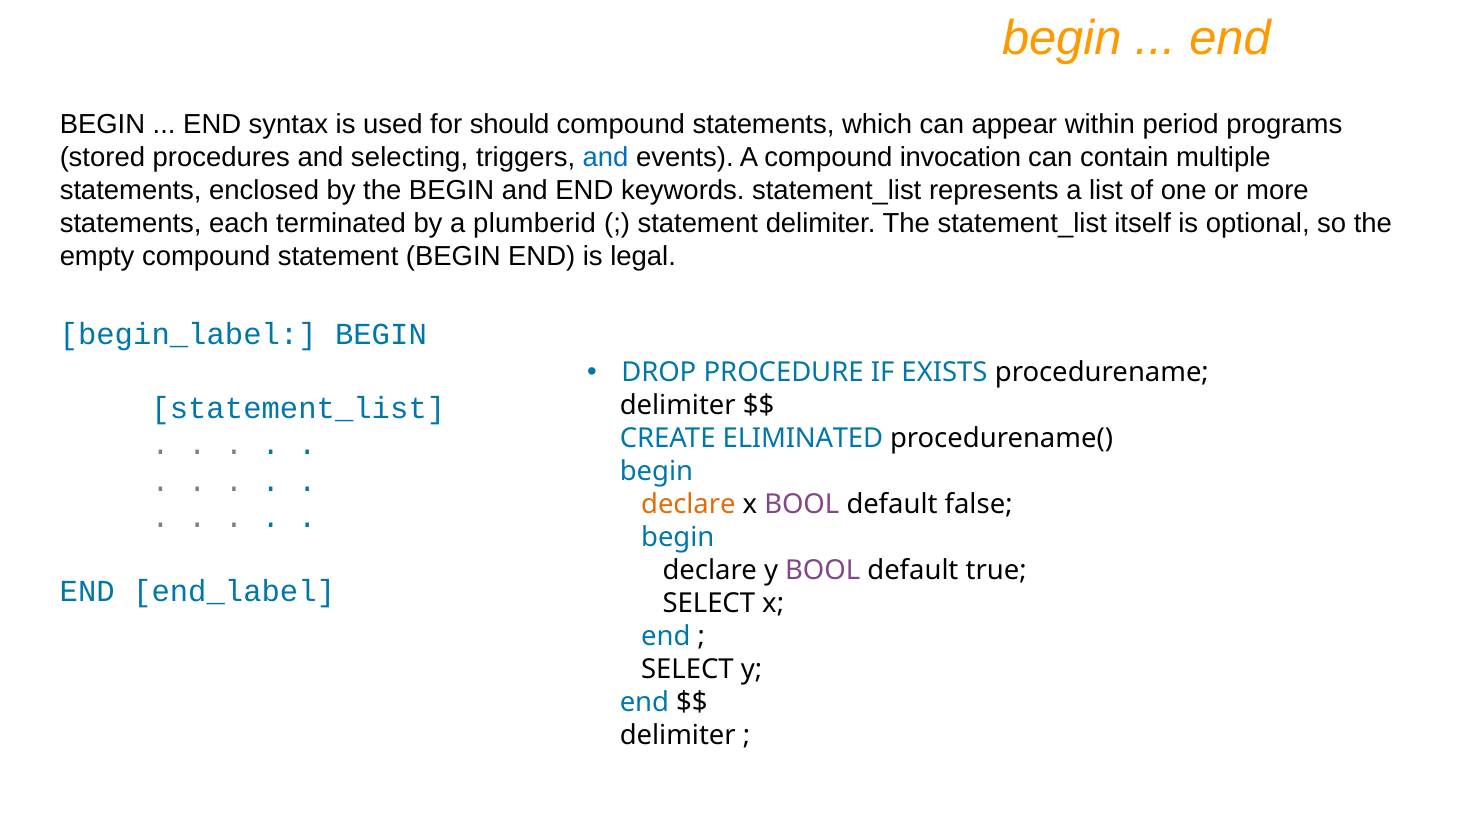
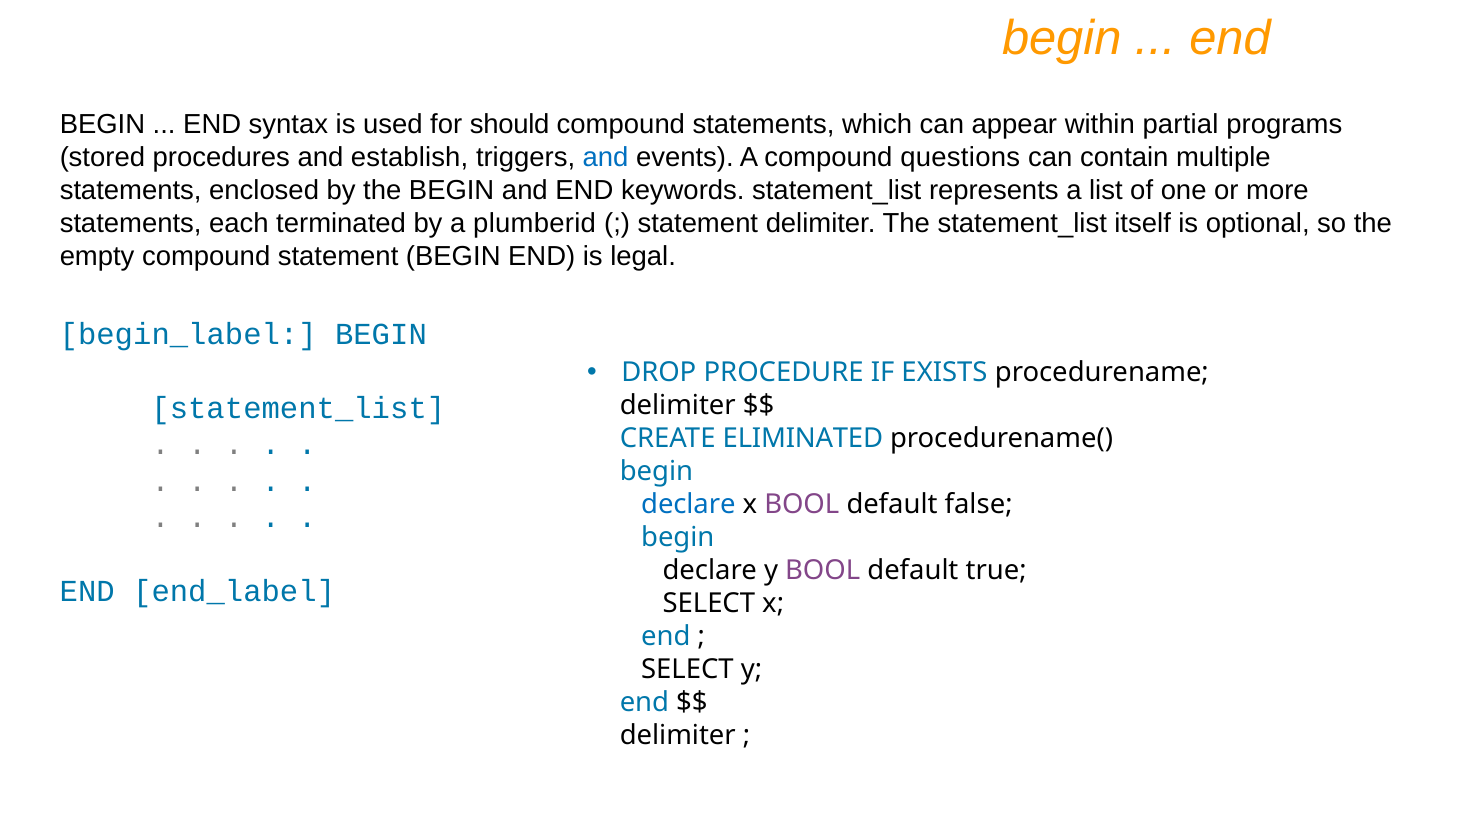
period: period -> partial (1181, 124)
selecting: selecting -> establish (410, 157)
invocation: invocation -> questions (960, 157)
declare colour: orange -> blue (688, 504)
